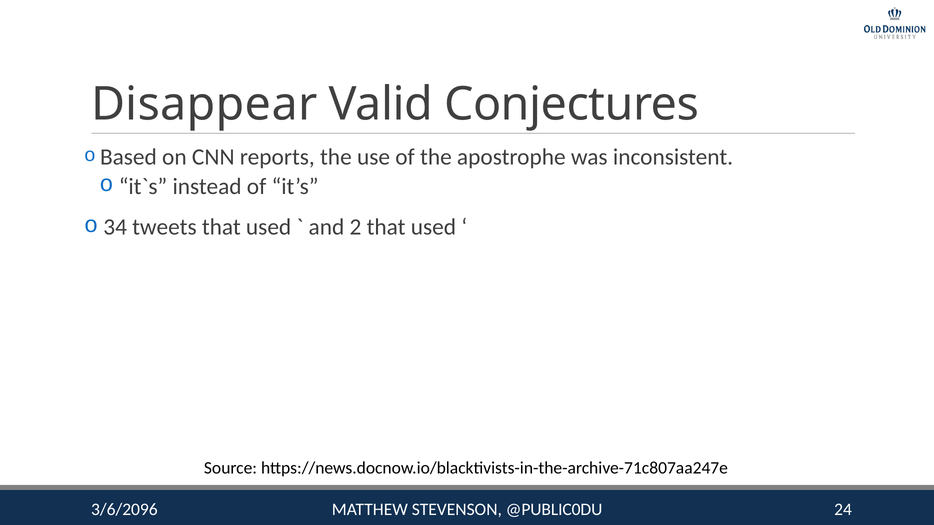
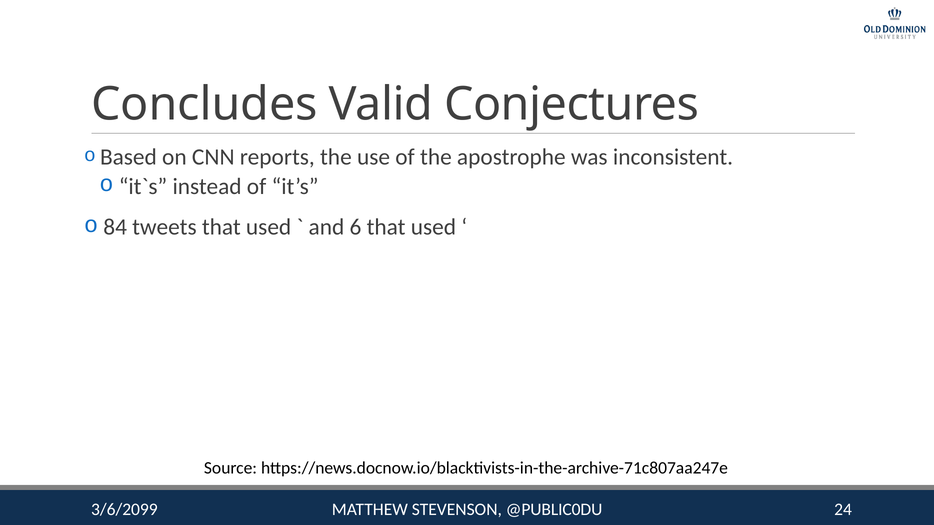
Disappear: Disappear -> Concludes (204, 105)
34: 34 -> 84 (115, 227)
2: 2 -> 6 (355, 227)
3/6/2096: 3/6/2096 -> 3/6/2099 (124, 510)
